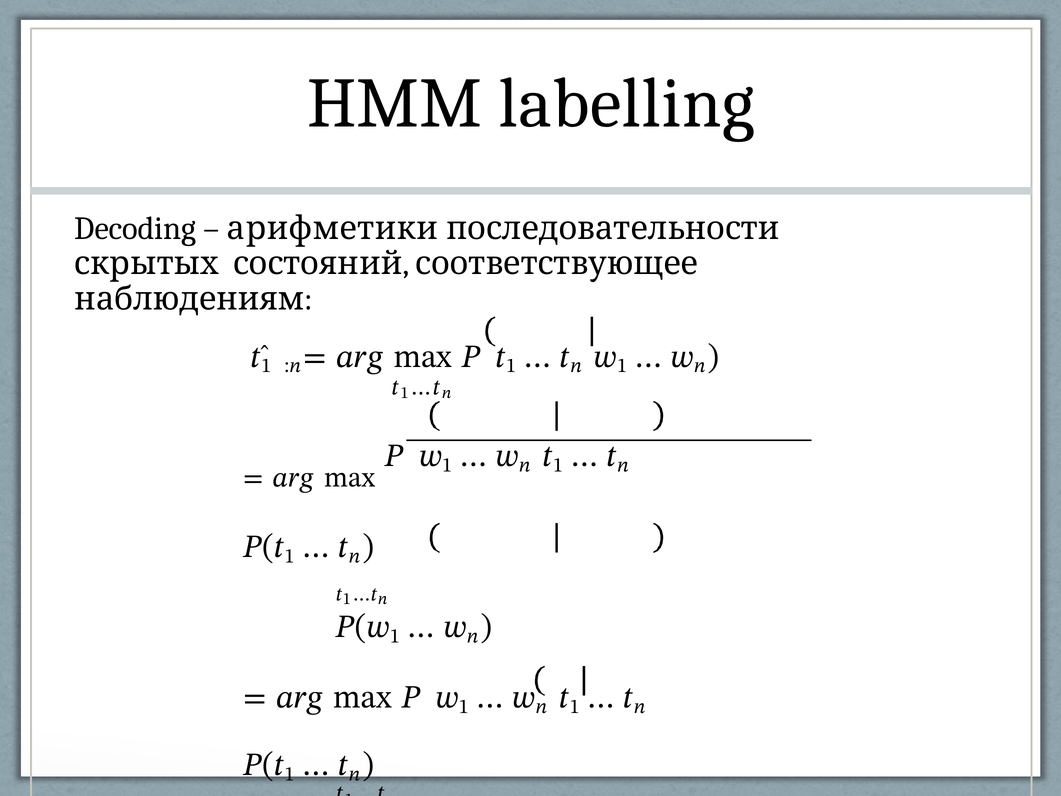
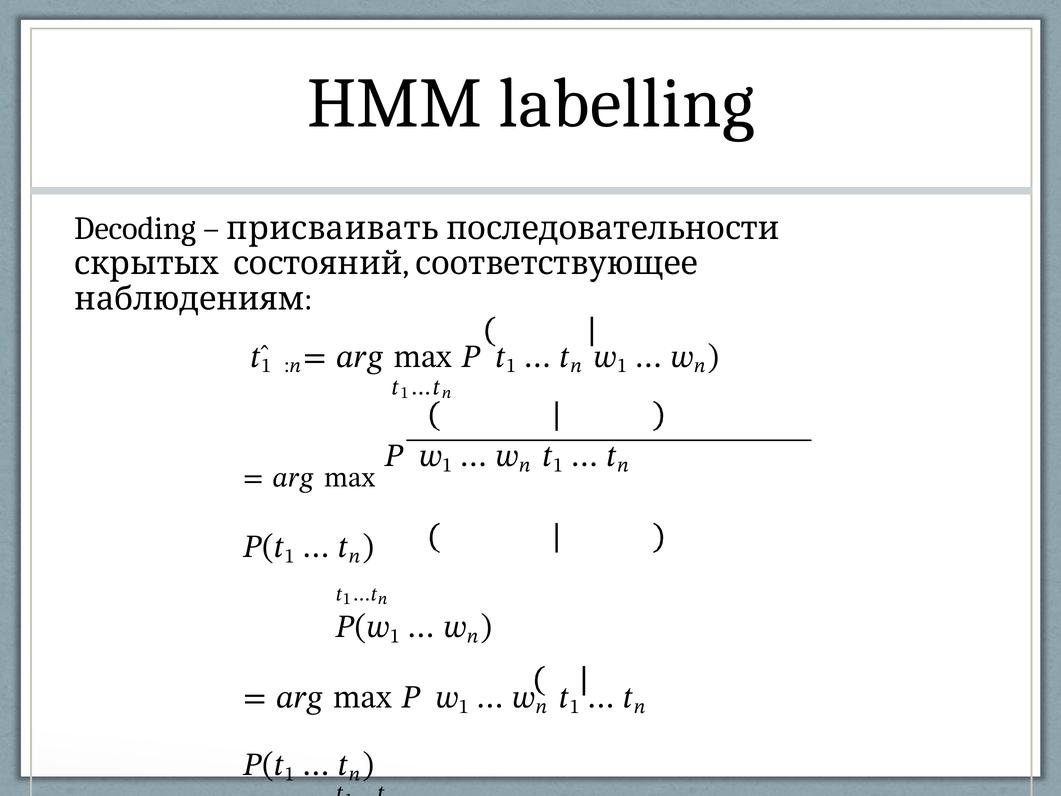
арифметики: арифметики -> присваивать (333, 228)
